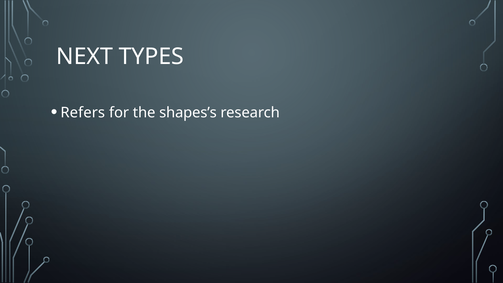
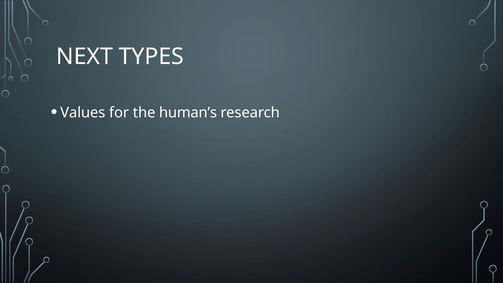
Refers: Refers -> Values (83, 113)
shapes’s: shapes’s -> human’s (188, 113)
